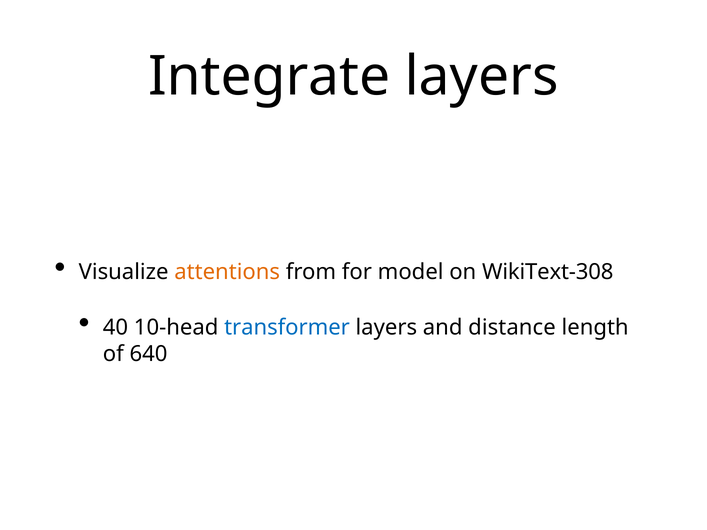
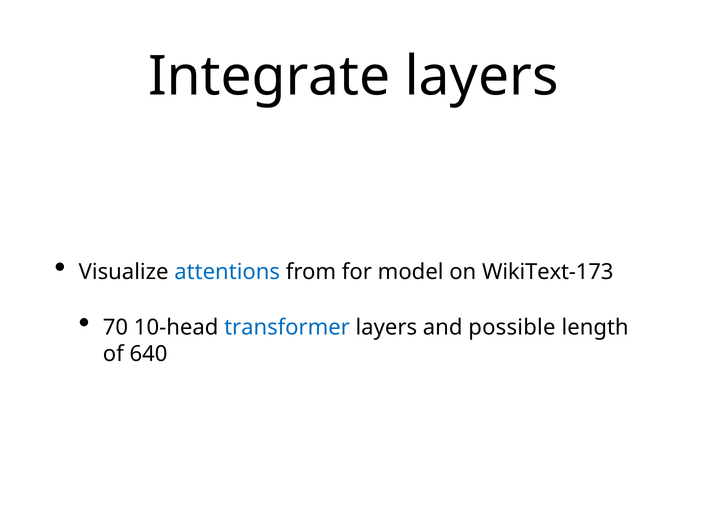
attentions colour: orange -> blue (227, 272)
WikiText-308: WikiText-308 -> WikiText-173 (548, 272)
40: 40 -> 70 (115, 328)
distance: distance -> possible (512, 328)
